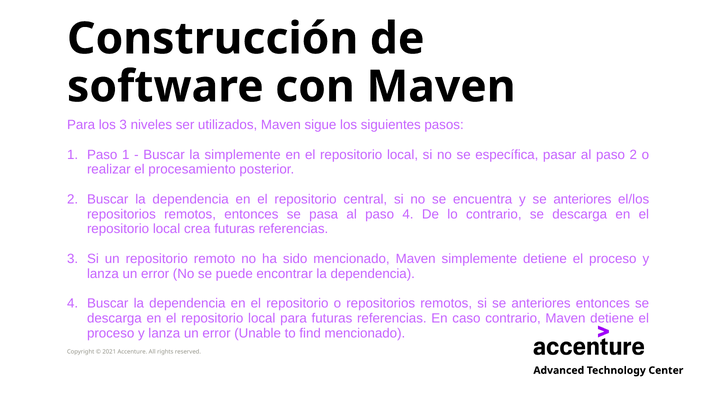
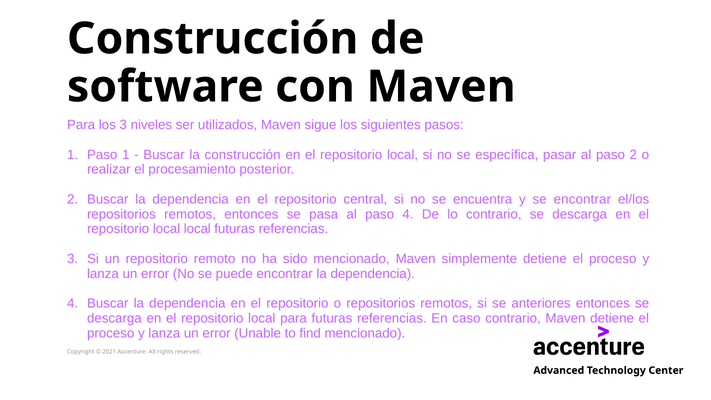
la simplemente: simplemente -> construcción (243, 155)
y se anteriores: anteriores -> encontrar (582, 199)
local crea: crea -> local (197, 229)
